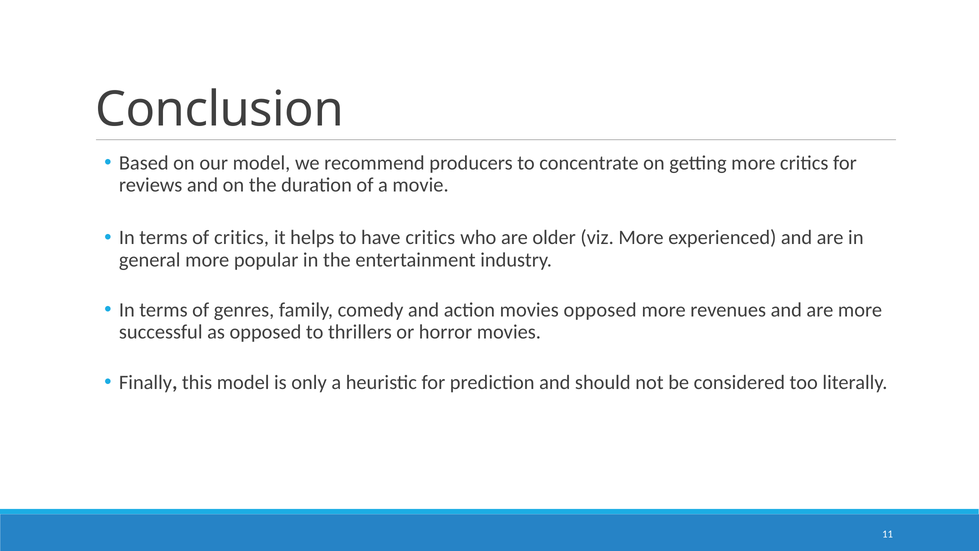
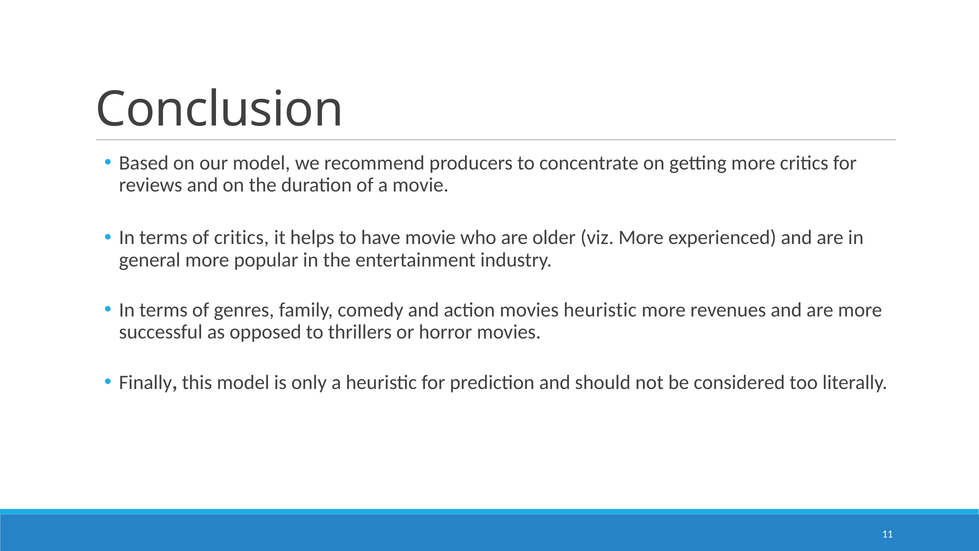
have critics: critics -> movie (430, 238)
movies opposed: opposed -> heuristic (600, 310)
